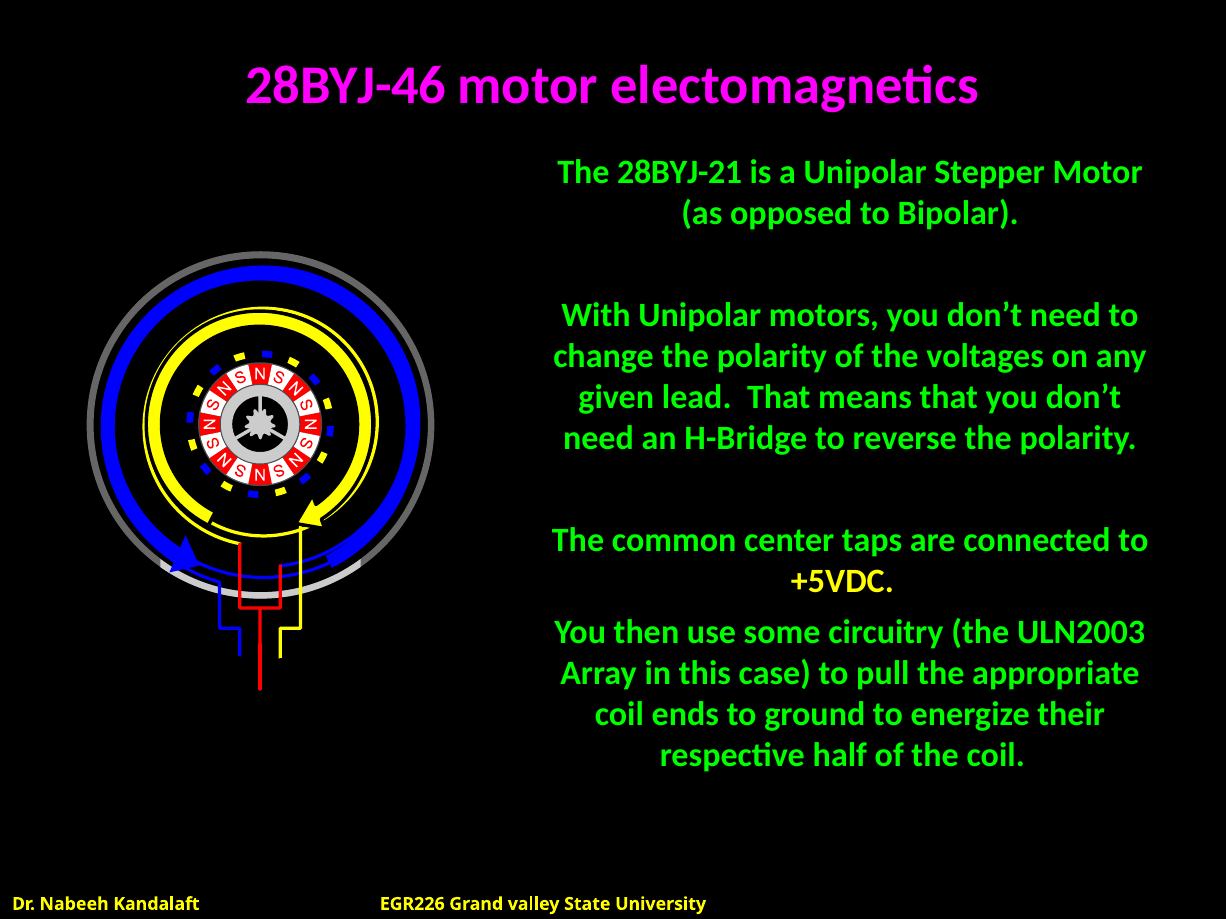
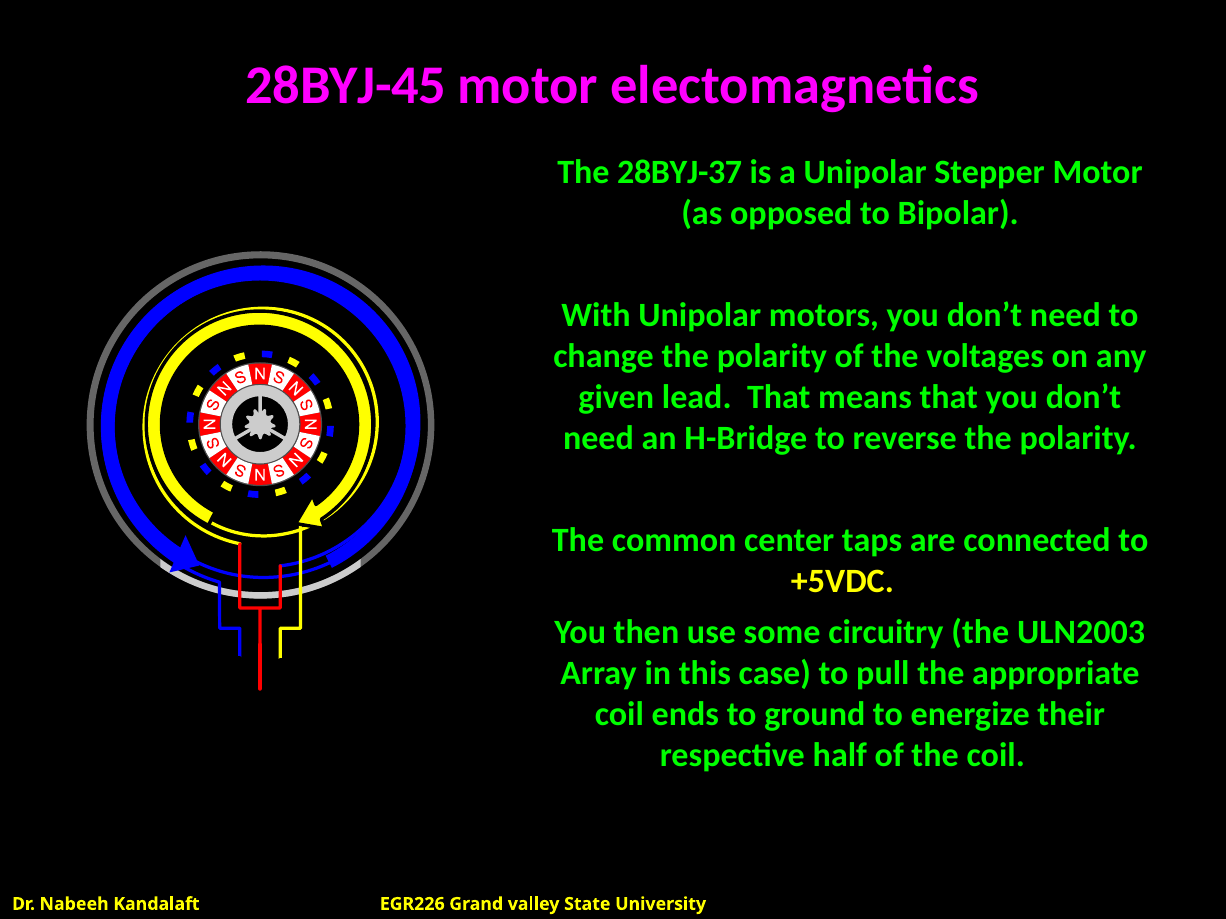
28BYJ-46: 28BYJ-46 -> 28BYJ-45 (346, 86)
28BYJ-21: 28BYJ-21 -> 28BYJ-37 (680, 173)
